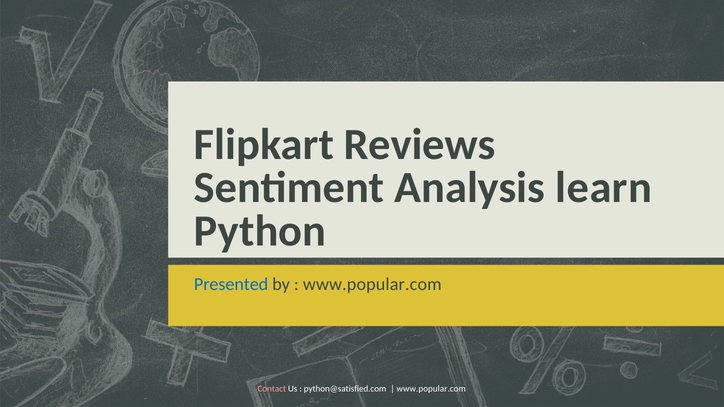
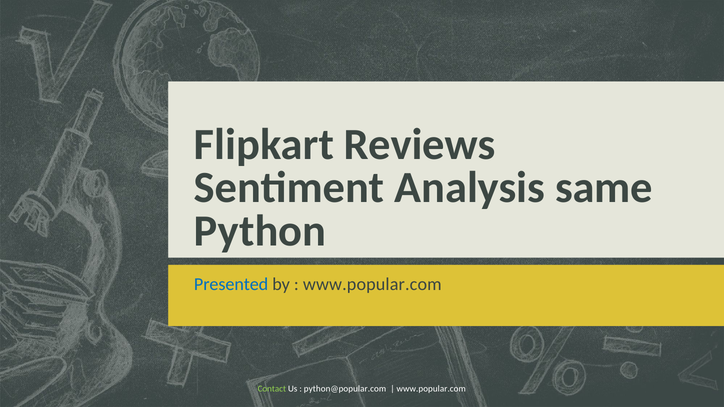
learn: learn -> same (604, 188)
Contact colour: pink -> light green (272, 389)
python@satisfied.com: python@satisfied.com -> python@popular.com (345, 389)
